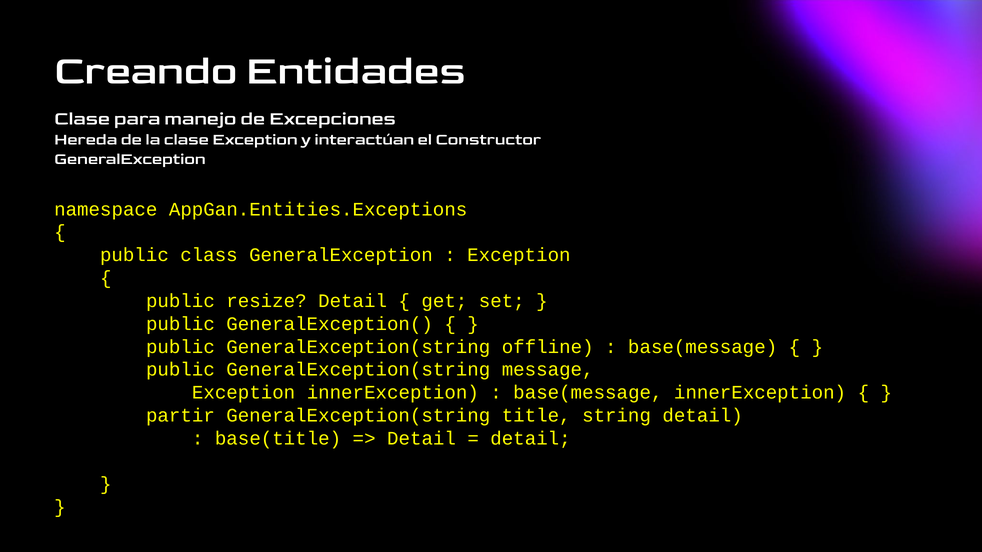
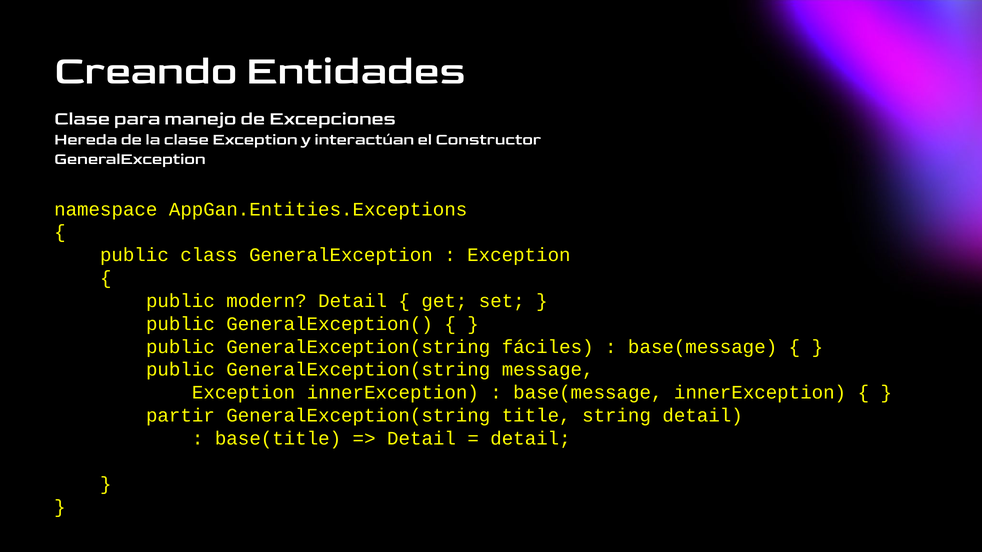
resize: resize -> modern (266, 301)
offline: offline -> fáciles (548, 347)
